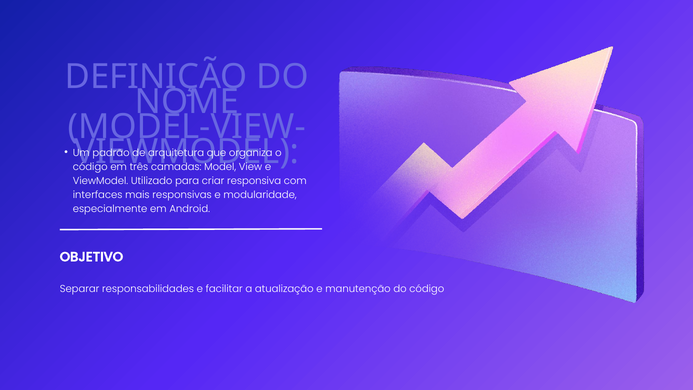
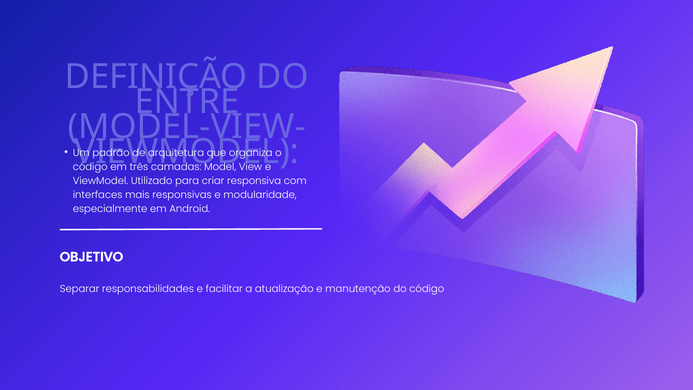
NOME: NOME -> ENTRE (187, 102)
